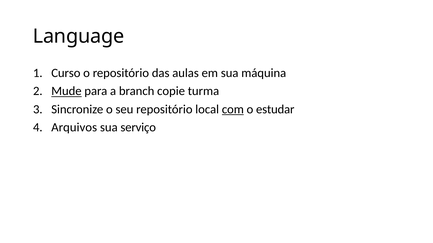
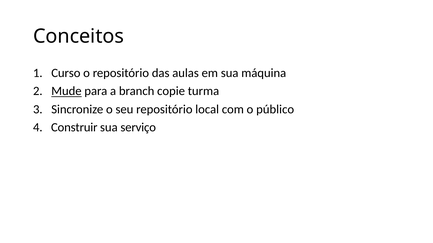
Language: Language -> Conceitos (78, 36)
com underline: present -> none (233, 110)
estudar: estudar -> público (275, 110)
Arquivos: Arquivos -> Construir (74, 128)
